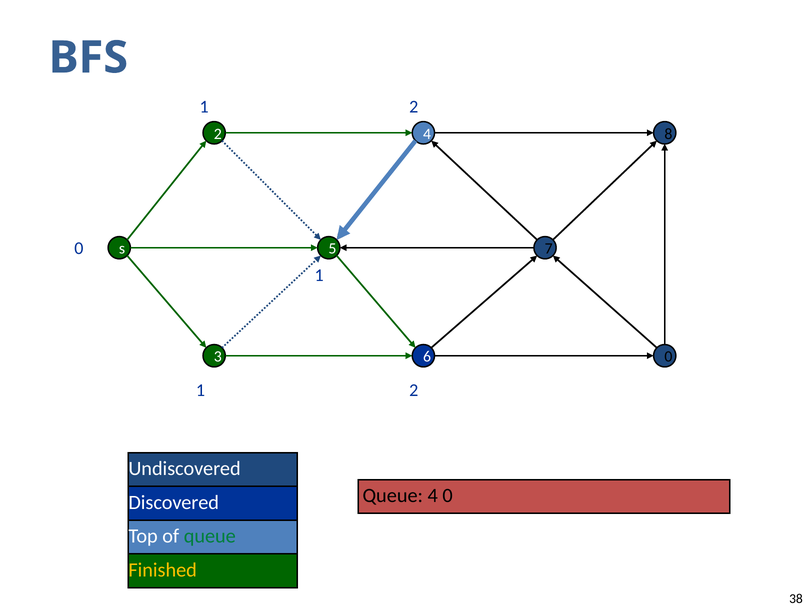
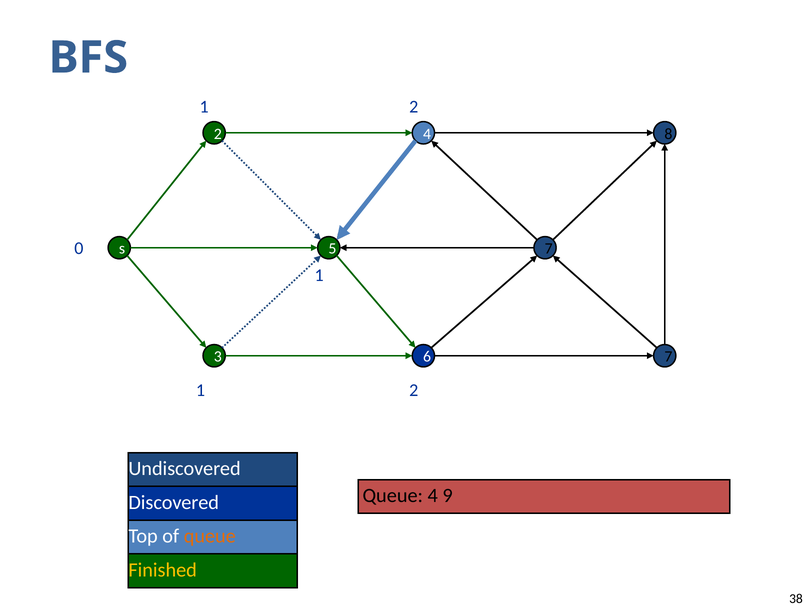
6 0: 0 -> 7 (668, 357)
4 0: 0 -> 9 (448, 496)
queue colour: green -> orange (210, 536)
